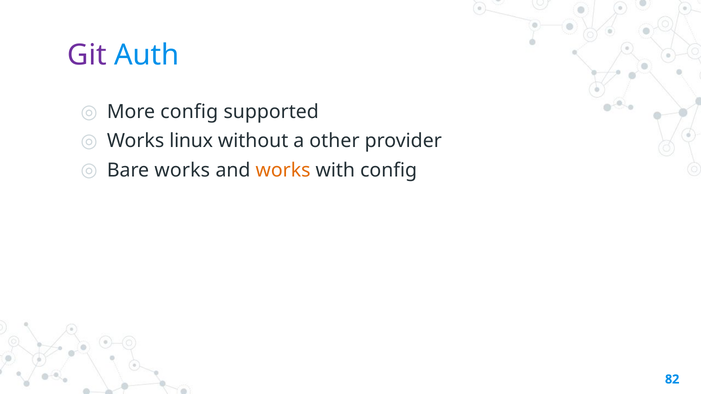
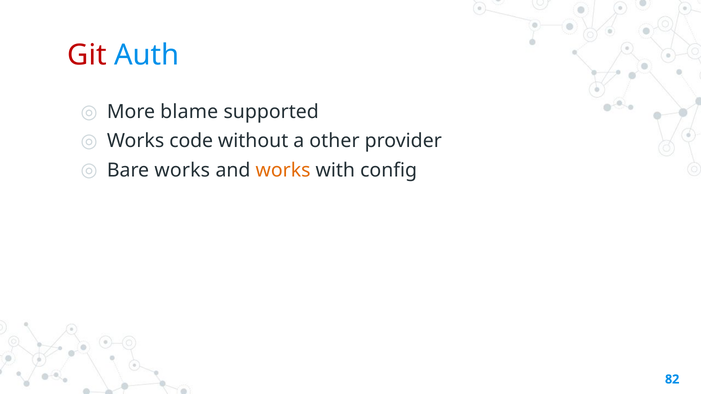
Git colour: purple -> red (87, 55)
More config: config -> blame (189, 112)
linux: linux -> code (191, 141)
